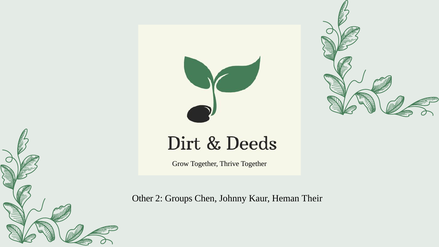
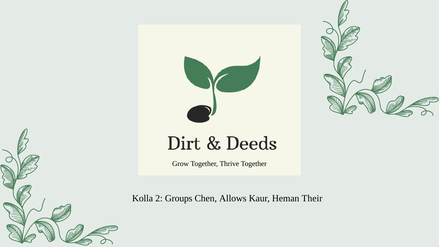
Other: Other -> Kolla (143, 198)
Johnny: Johnny -> Allows (233, 198)
